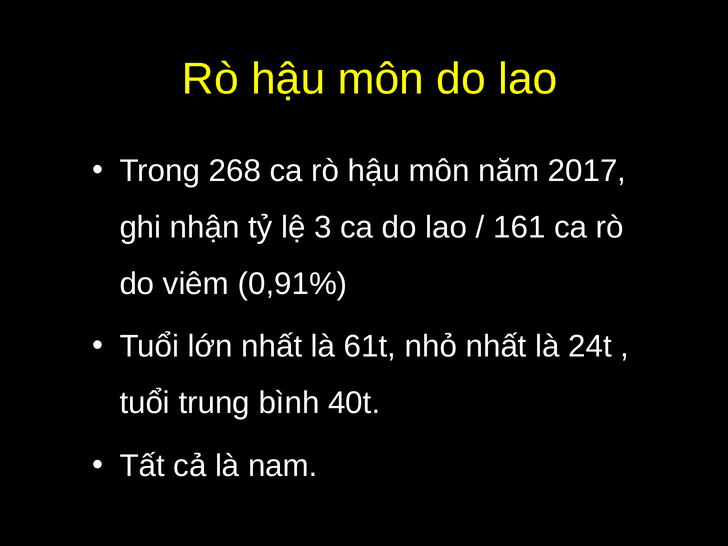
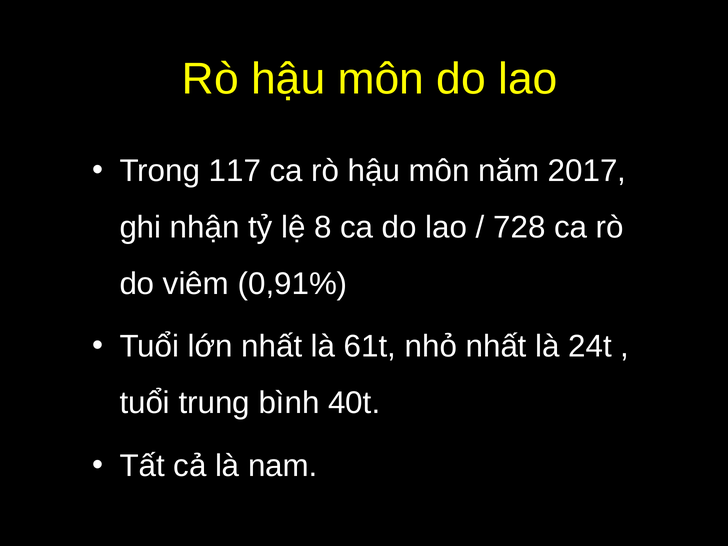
268: 268 -> 117 (235, 171)
3: 3 -> 8 (323, 227)
161: 161 -> 728 (519, 227)
